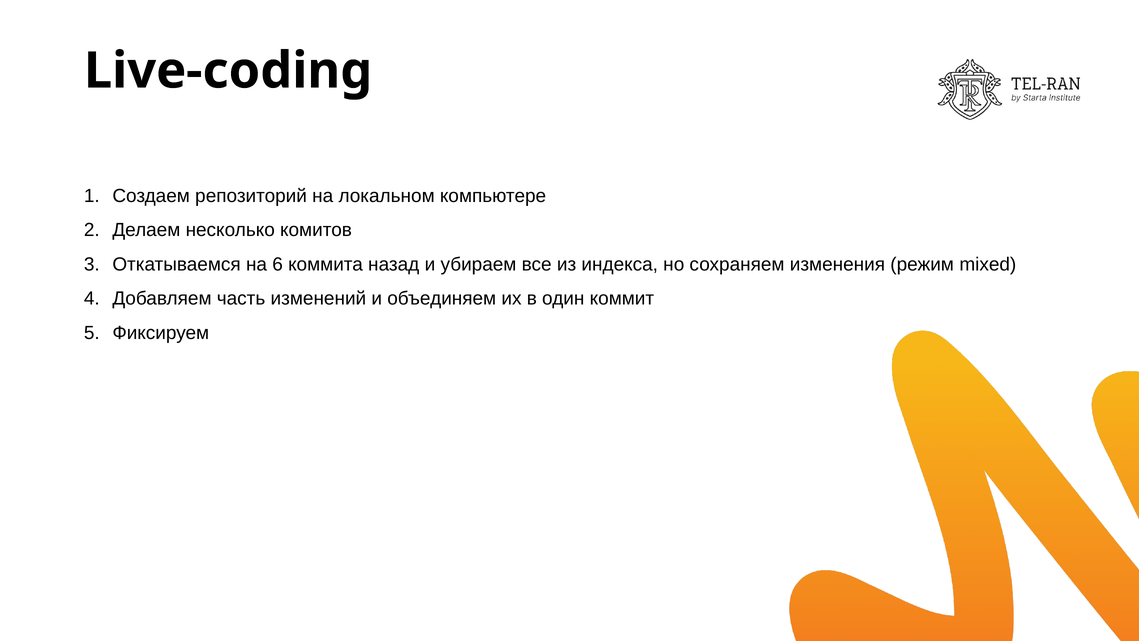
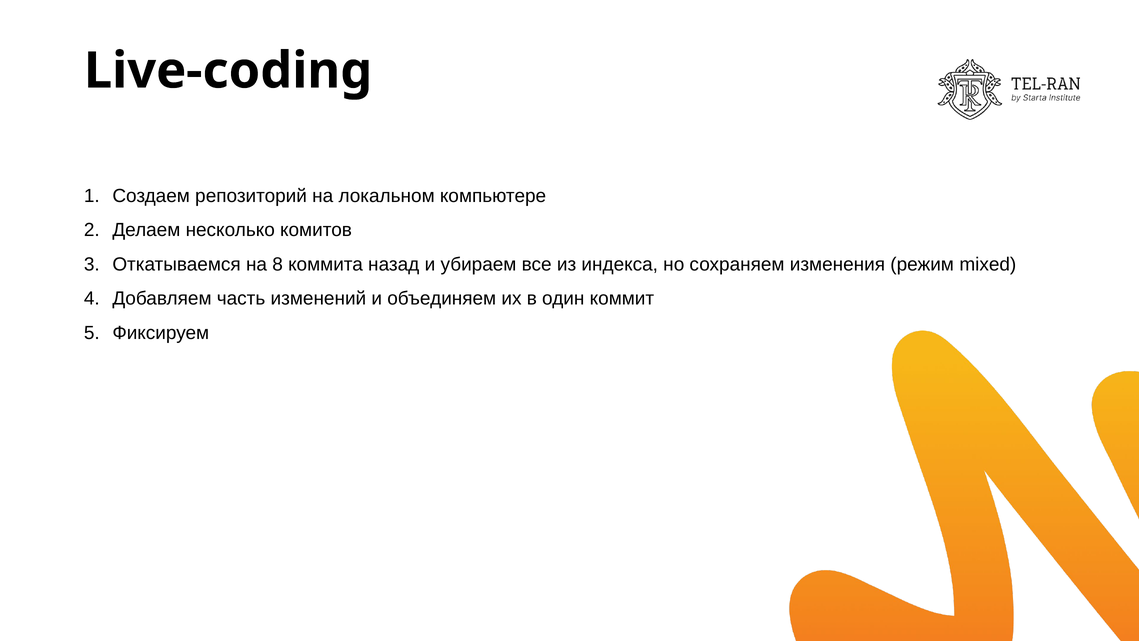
6: 6 -> 8 (278, 264)
